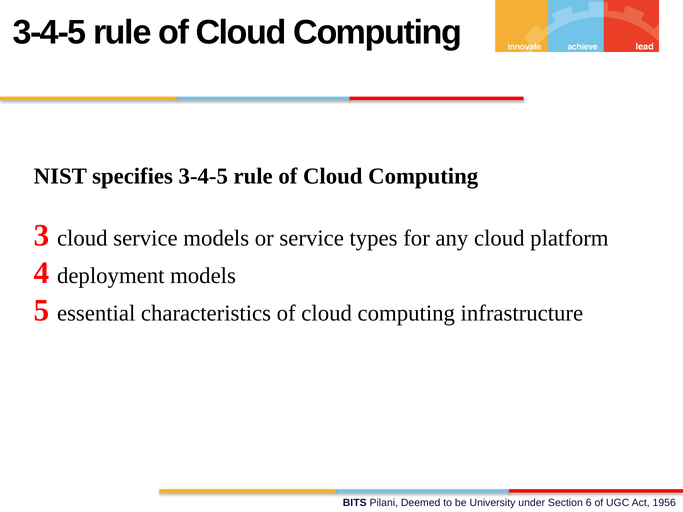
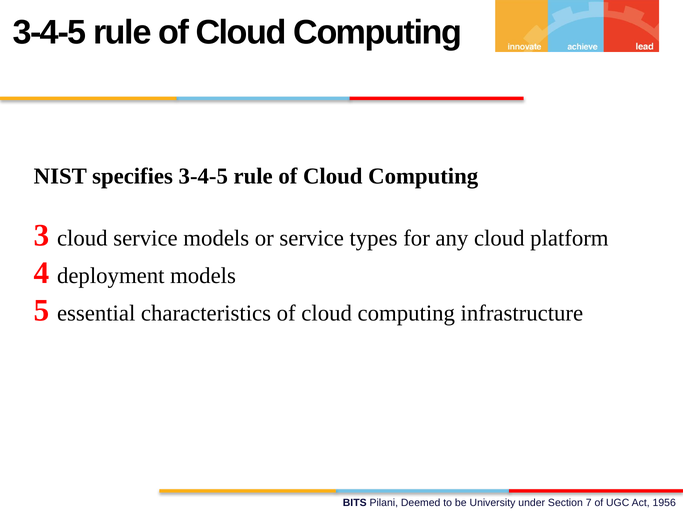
6: 6 -> 7 (589, 503)
